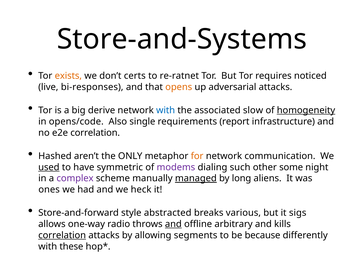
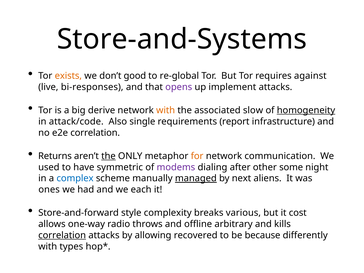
certs: certs -> good (135, 76)
re-ratnet: re-ratnet -> re-global (179, 76)
noticed: noticed -> against (310, 76)
opens colour: orange -> purple (179, 87)
adversarial: adversarial -> implement (232, 87)
with colour: blue -> orange (166, 110)
opens/code: opens/code -> attack/code (76, 122)
Hashed: Hashed -> Returns (55, 156)
the underline: none -> present (108, 156)
used underline: present -> none (49, 167)
such: such -> after (240, 167)
complex colour: purple -> blue (75, 178)
long: long -> next (241, 178)
heck: heck -> each (141, 190)
abstracted: abstracted -> complexity (168, 213)
sigs: sigs -> cost (298, 213)
and underline: present -> none (173, 224)
segments: segments -> recovered (196, 235)
these: these -> types (71, 246)
